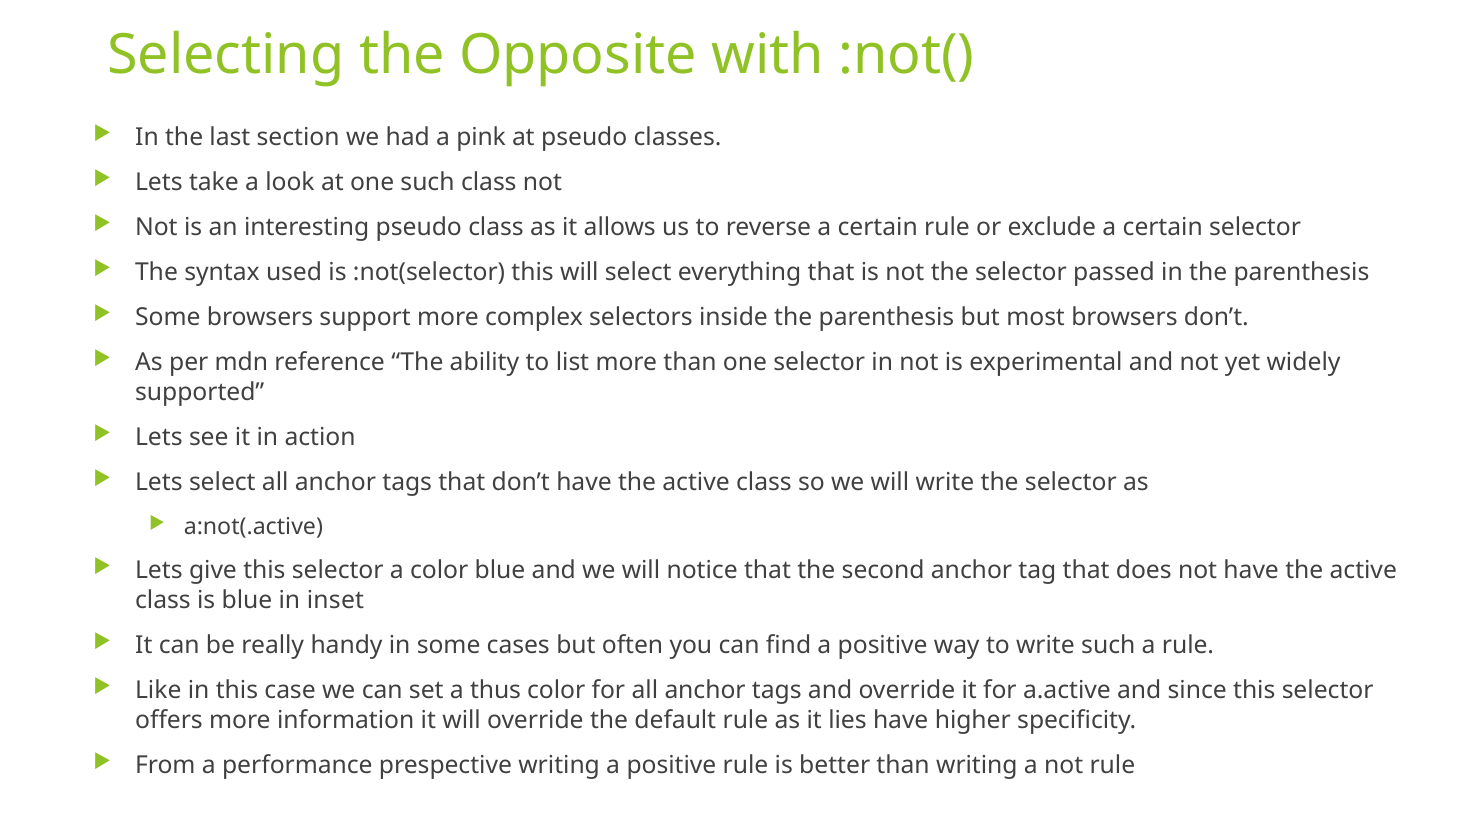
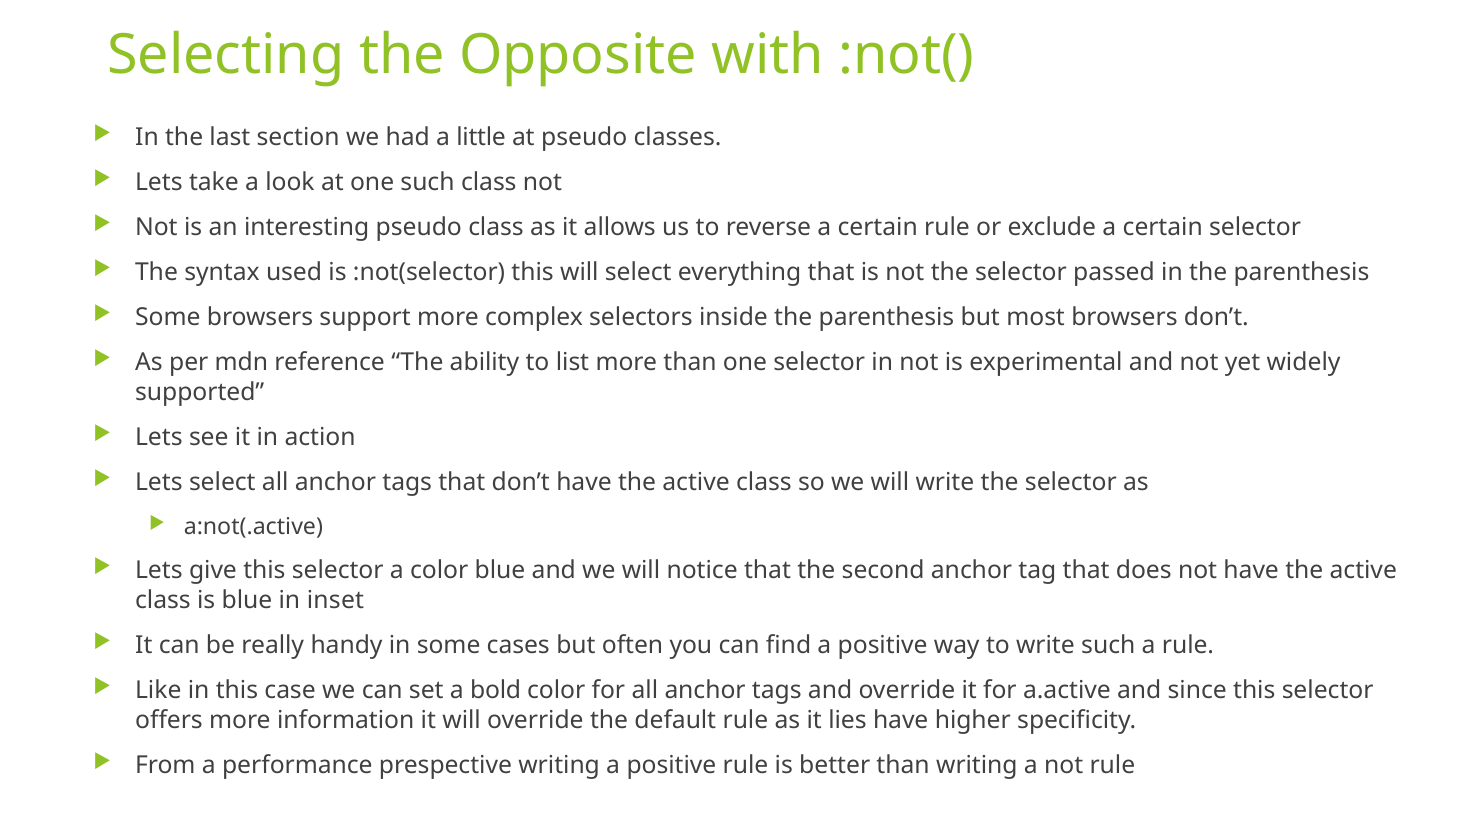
pink: pink -> little (481, 137)
thus: thus -> bold (496, 691)
